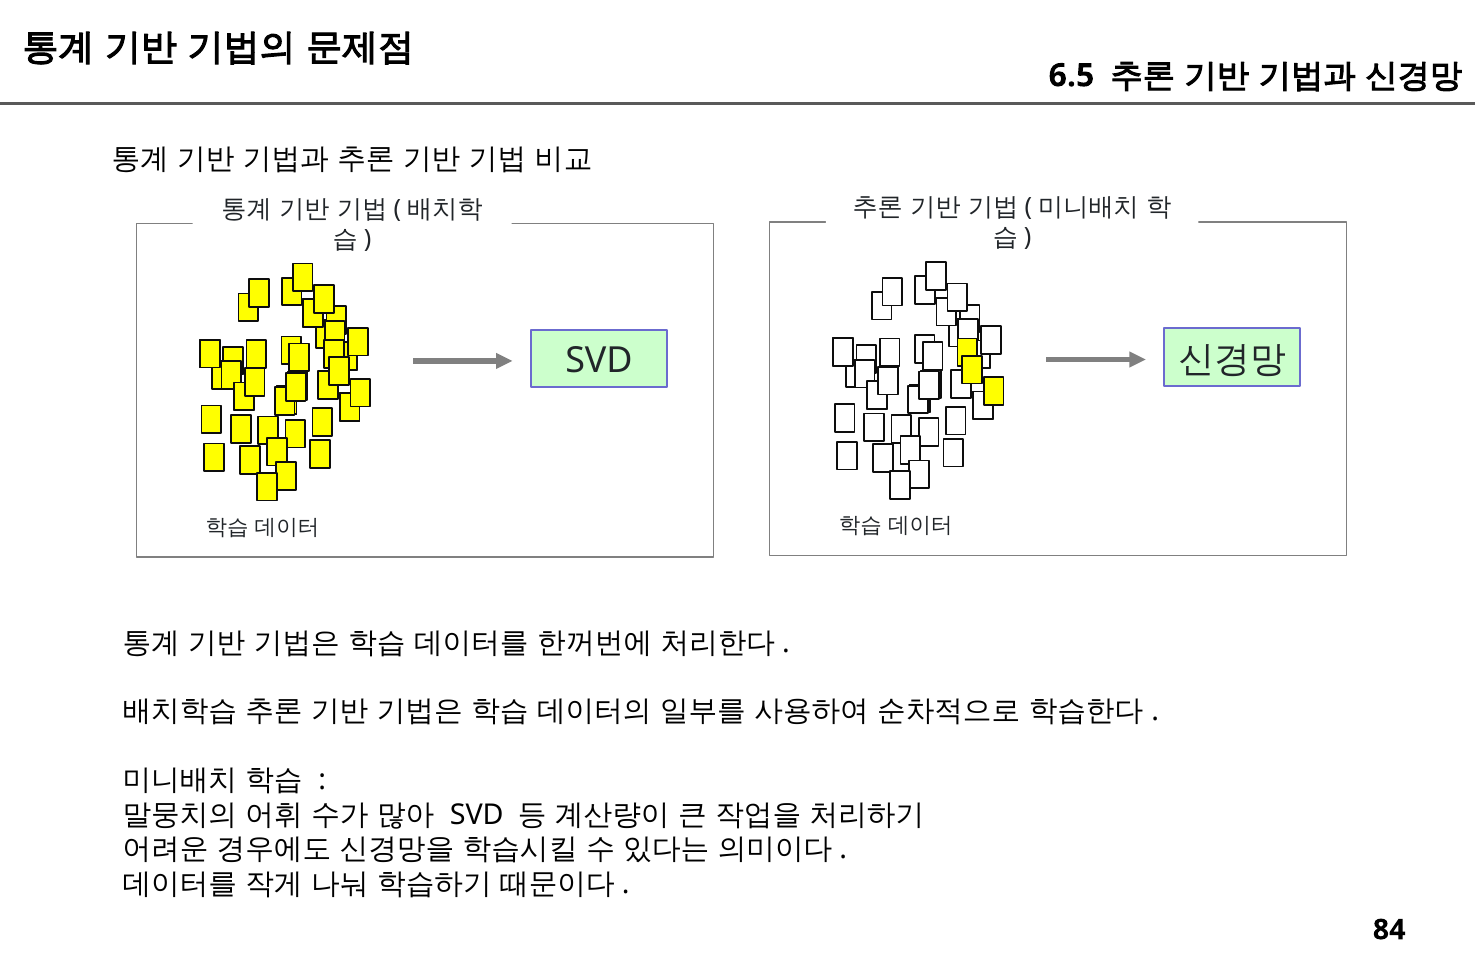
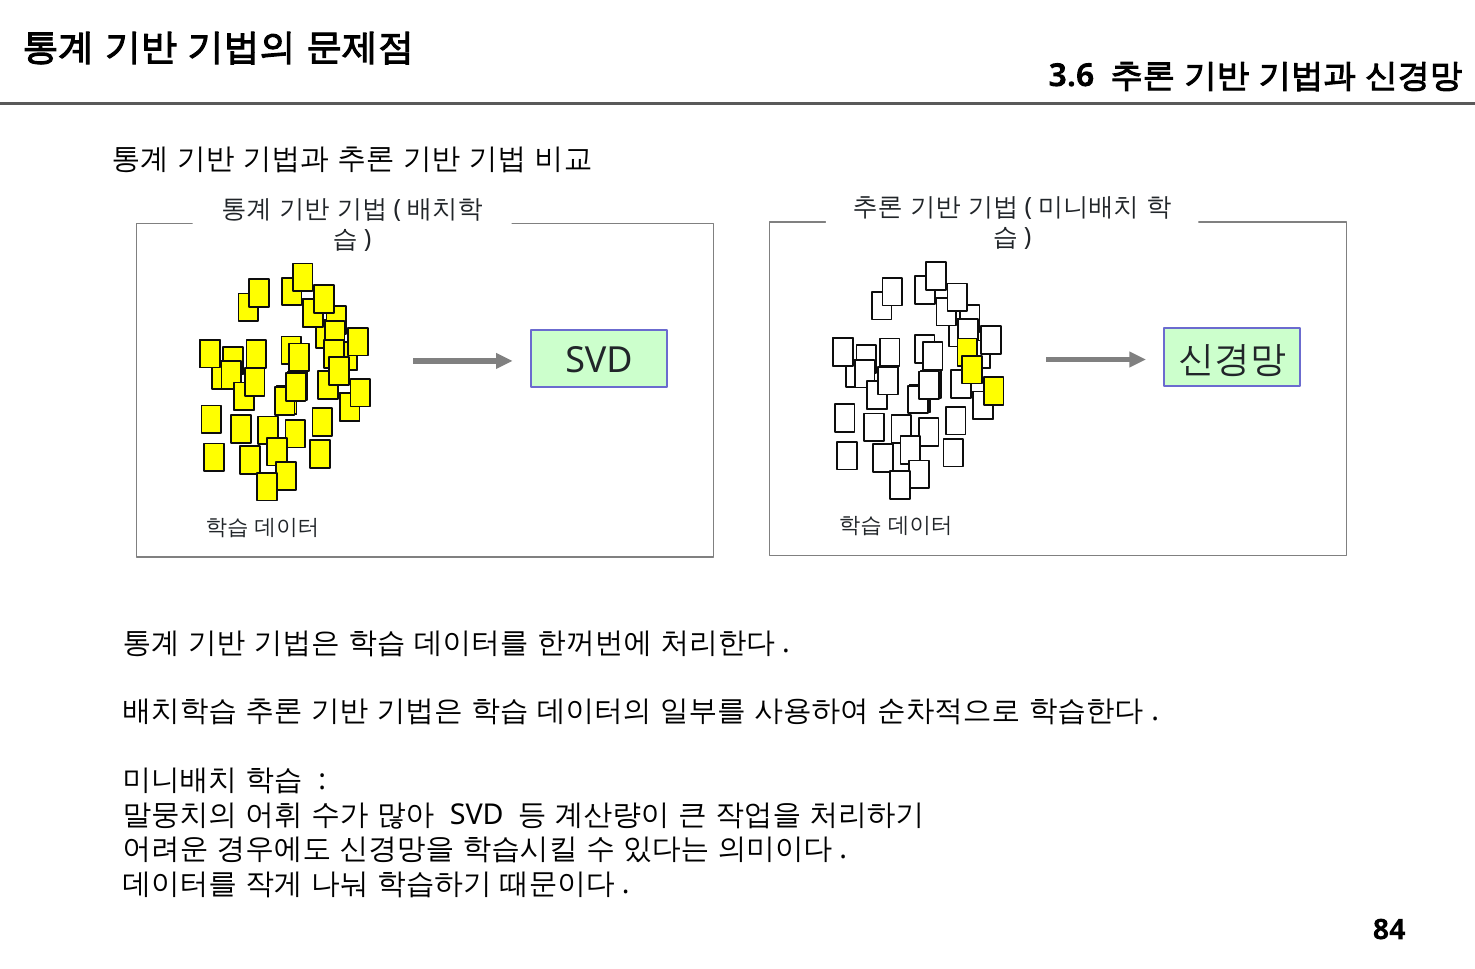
6.5: 6.5 -> 3.6 (1071, 76)
